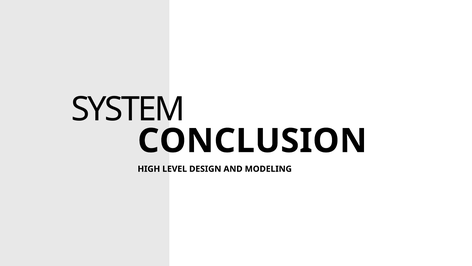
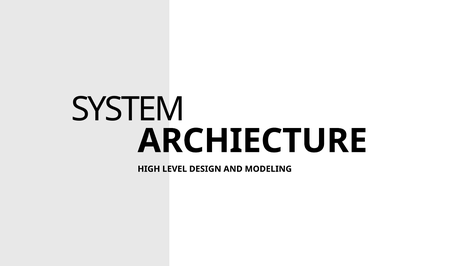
CONCLUSION: CONCLUSION -> ARCHIECTURE (253, 141)
